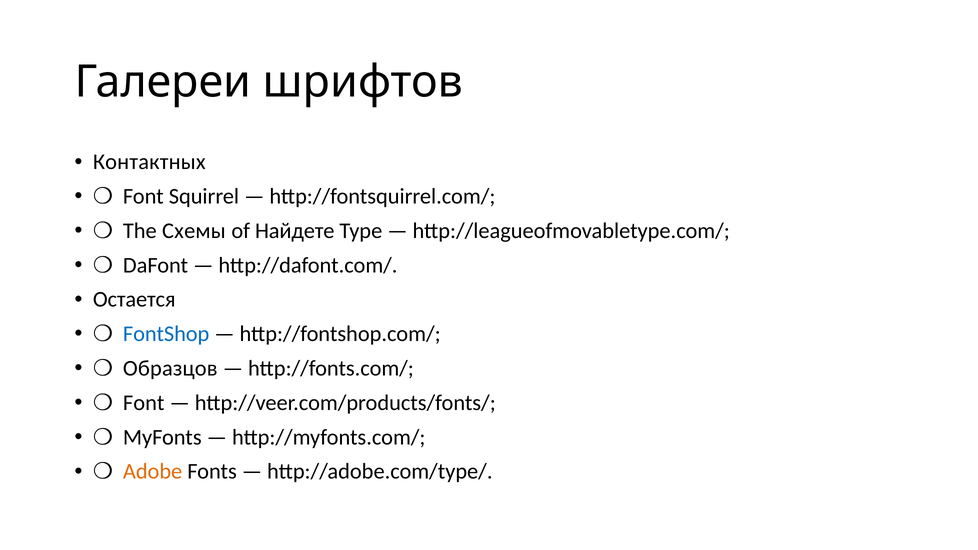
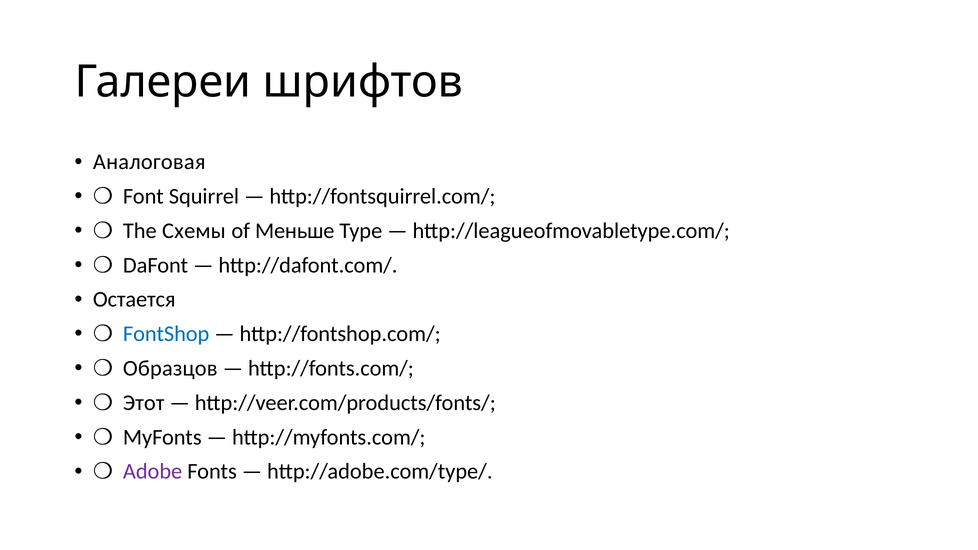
Контактных: Контактных -> Аналоговая (149, 162)
Найдете: Найдете -> Меньше (295, 231)
Font: Font -> Этот (144, 403)
Adobe colour: orange -> purple (153, 472)
